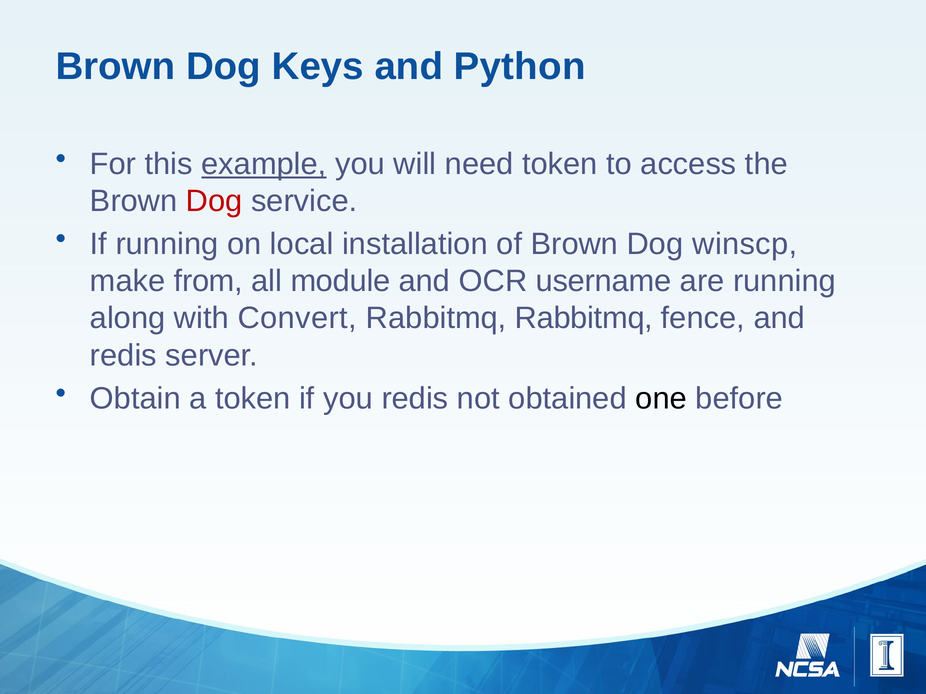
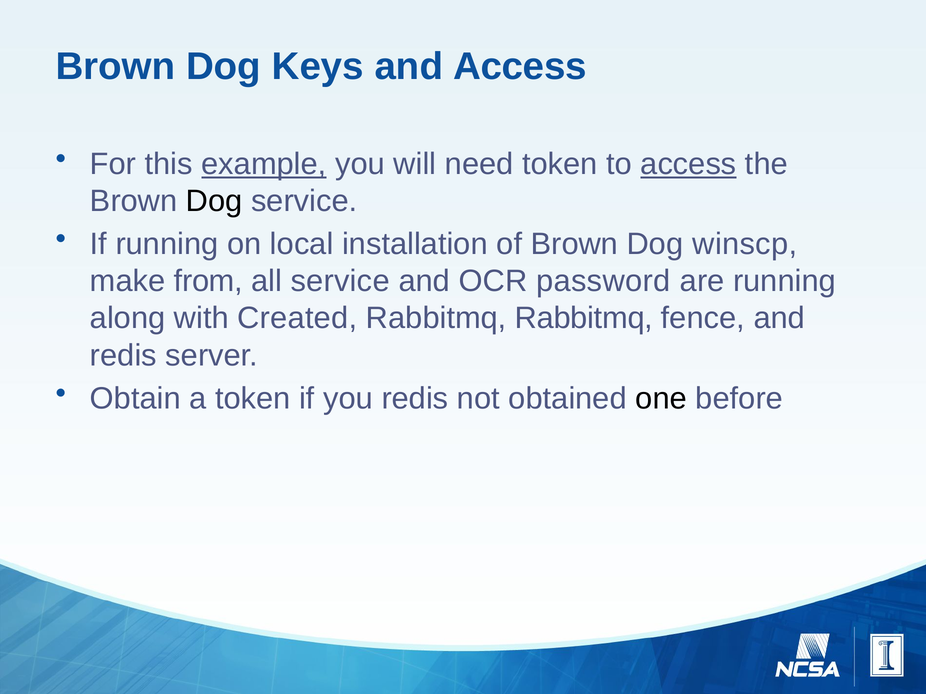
and Python: Python -> Access (520, 67)
access underline: none -> present (688, 164)
Dog colour: red -> black (214, 201)
all module: module -> service (340, 282)
username: username -> password (603, 282)
Convert: Convert -> Created (297, 319)
